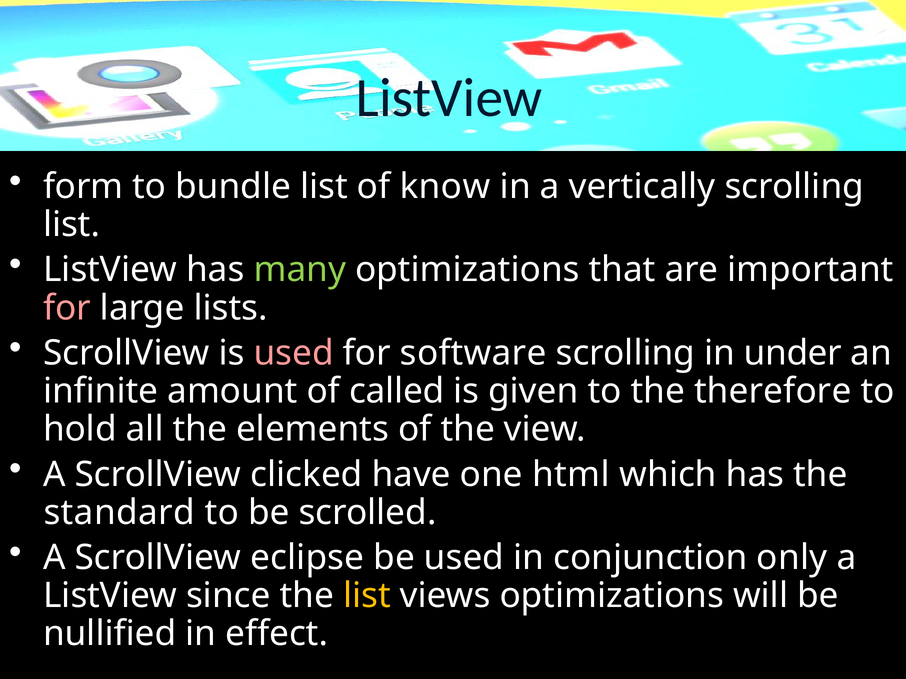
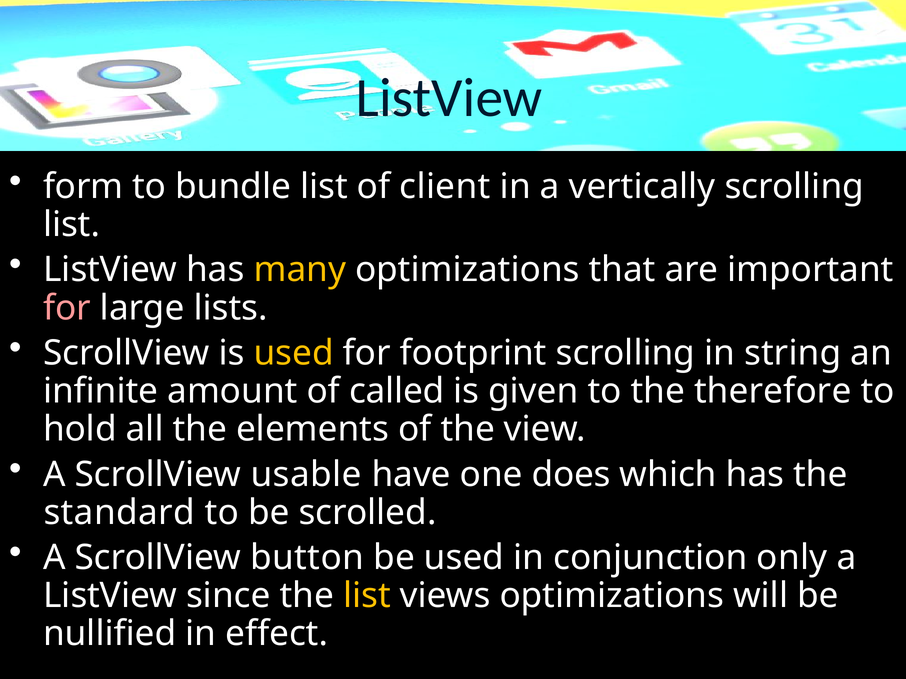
know: know -> client (445, 187)
many colour: light green -> yellow (300, 270)
used colour: pink -> yellow (294, 353)
software: software -> footprint (473, 353)
under: under -> string (793, 353)
clicked: clicked -> usable (306, 475)
html: html -> does (571, 475)
eclipse: eclipse -> button (307, 558)
